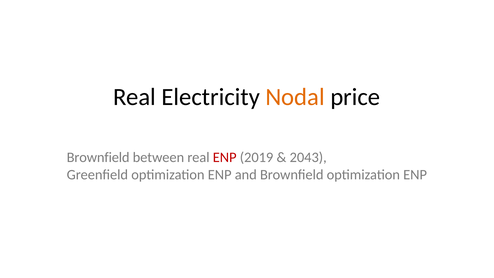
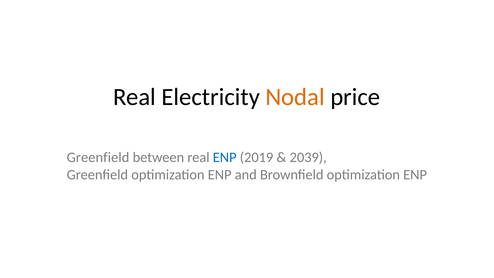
Brownfield: Brownfield -> Greenfield (98, 157)
ENP colour: red -> blue (225, 157)
2043: 2043 -> 2039 (308, 157)
